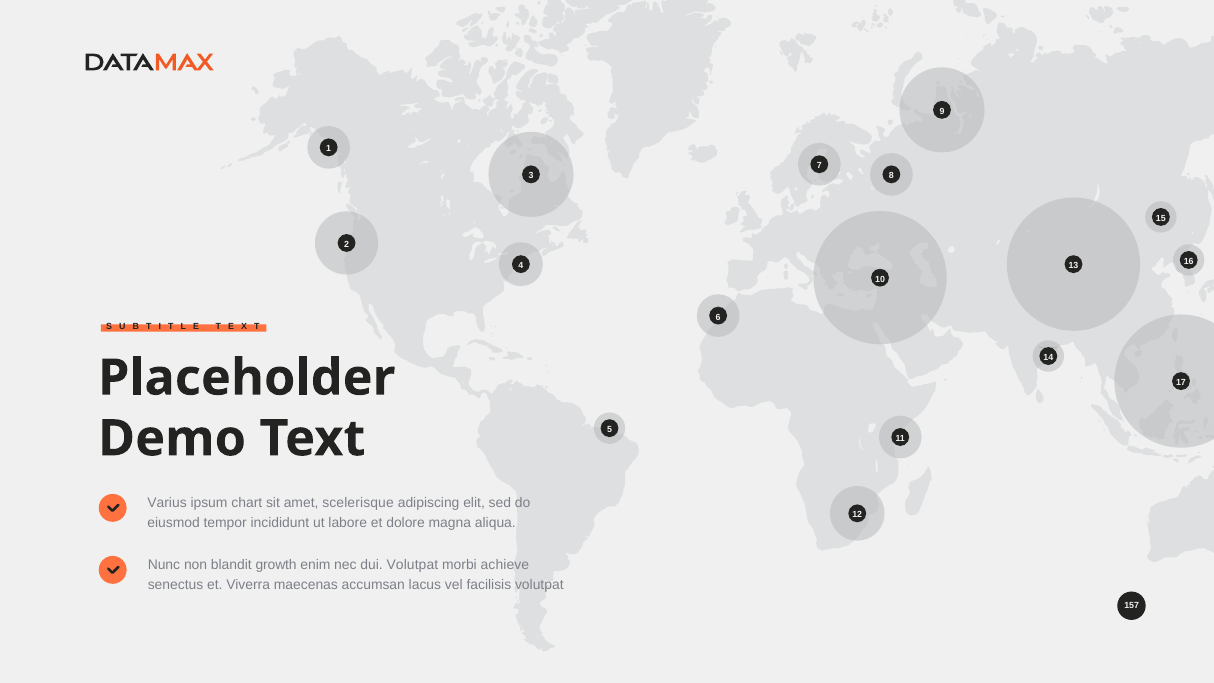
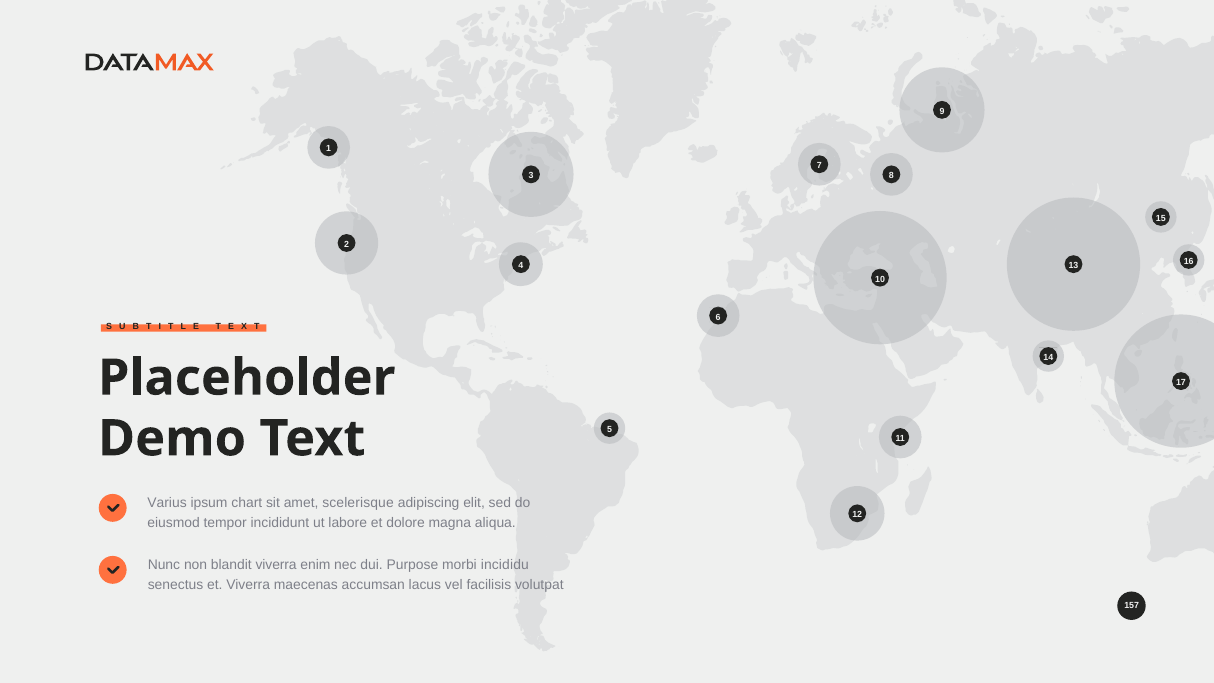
blandit growth: growth -> viverra (276, 565)
dui Volutpat: Volutpat -> Purpose (412, 565)
achieve: achieve -> incididu (505, 565)
